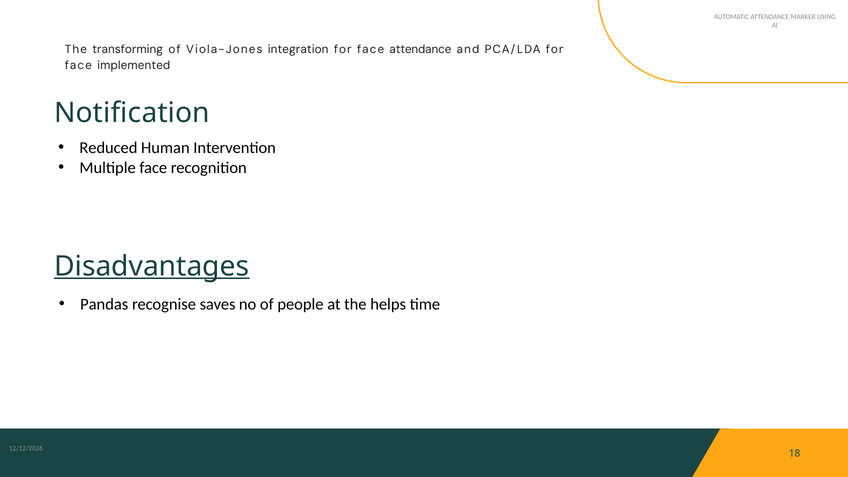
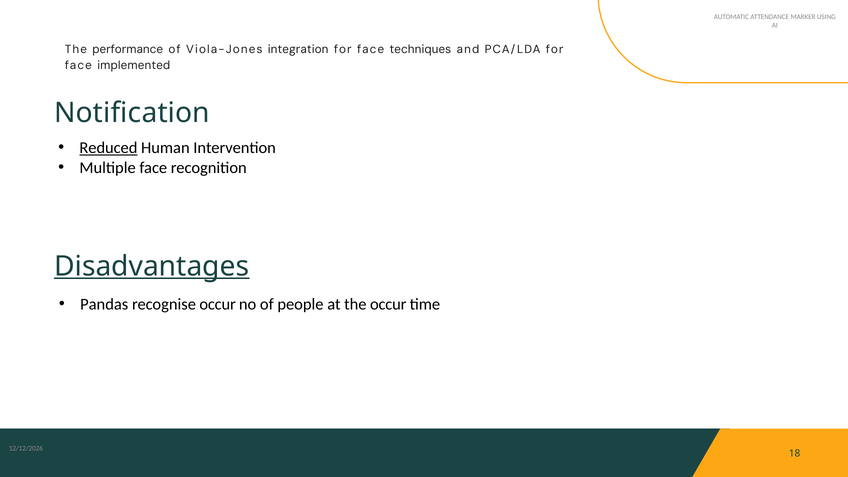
transforming: transforming -> performance (128, 49)
face attendance: attendance -> techniques (420, 49)
Reduced underline: none -> present (108, 148)
recognise saves: saves -> occur (218, 304)
the helps: helps -> occur (388, 304)
